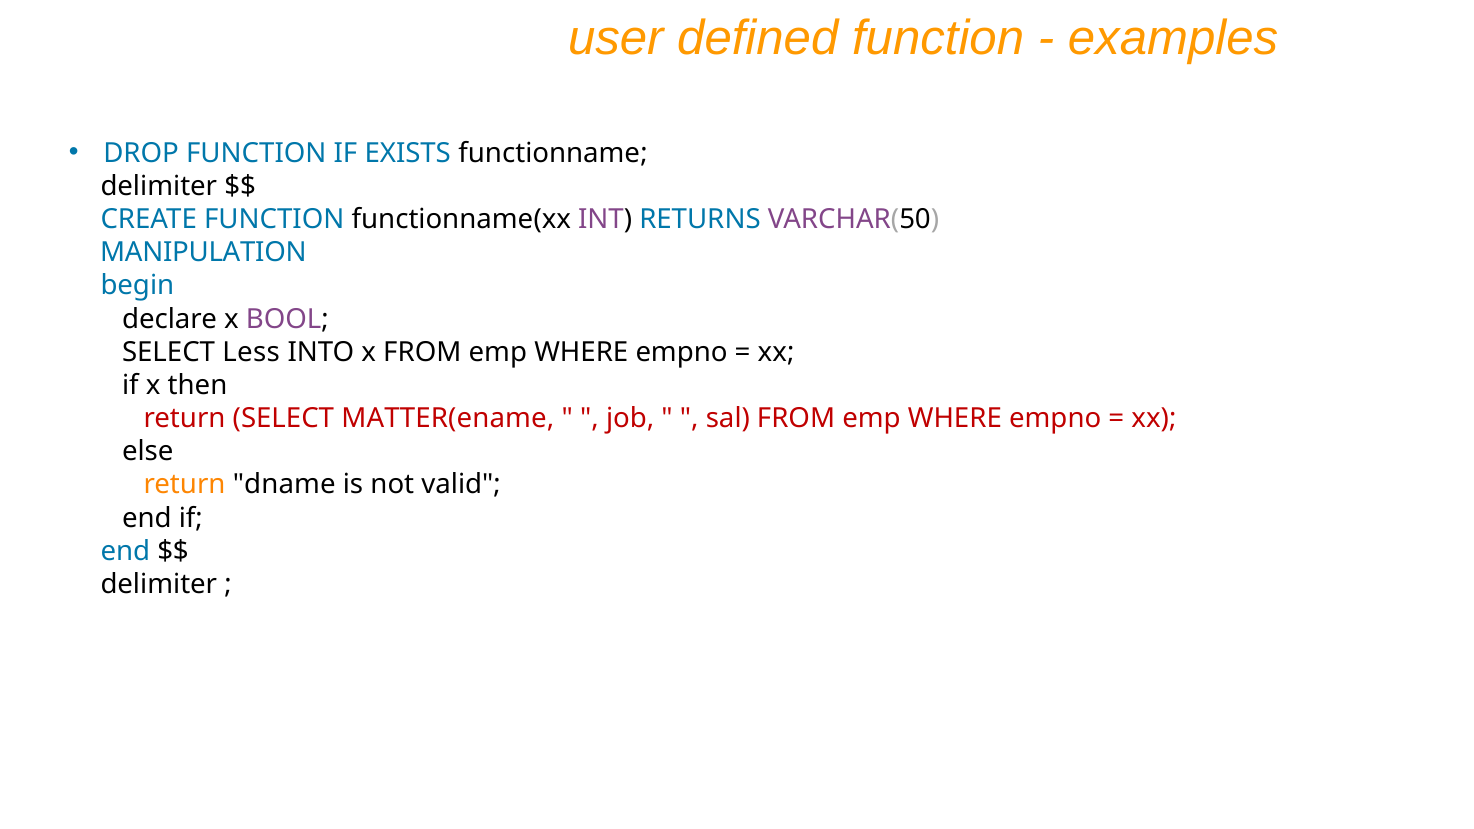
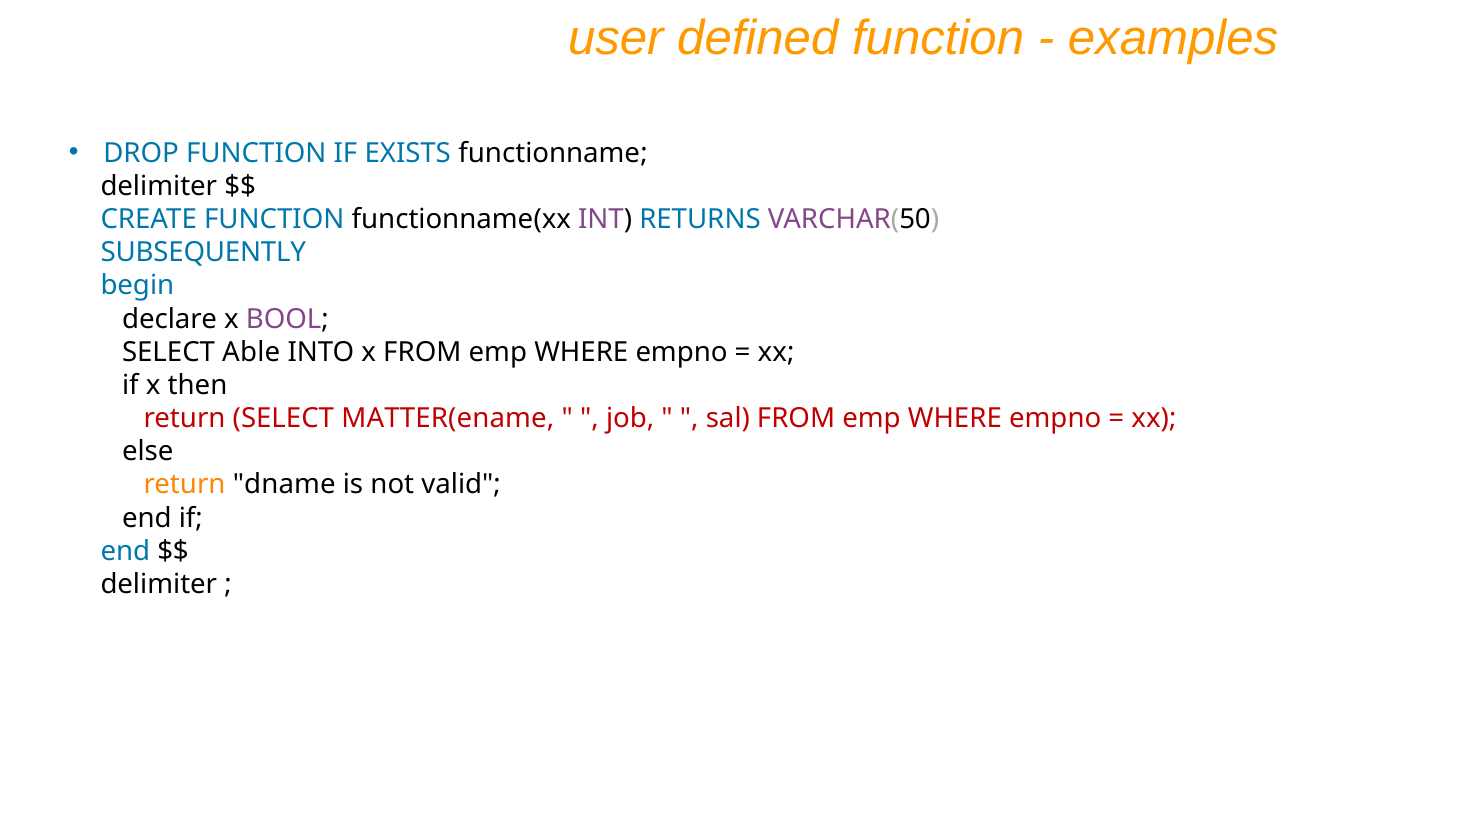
MANIPULATION: MANIPULATION -> SUBSEQUENTLY (203, 253)
Less: Less -> Able (251, 352)
